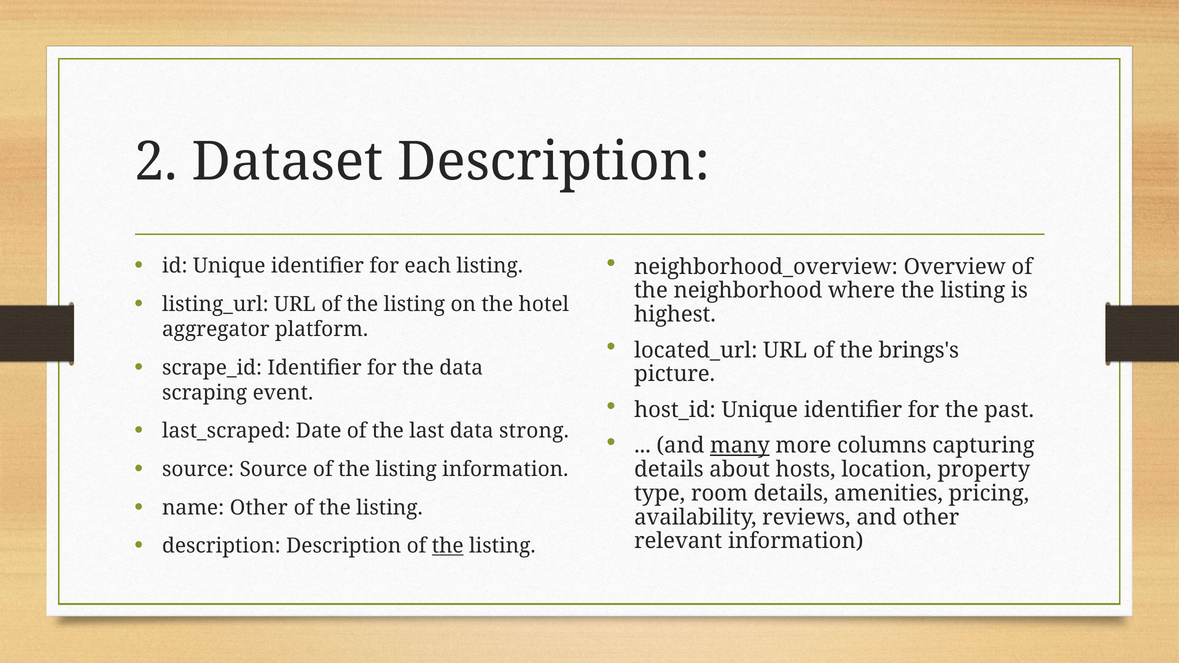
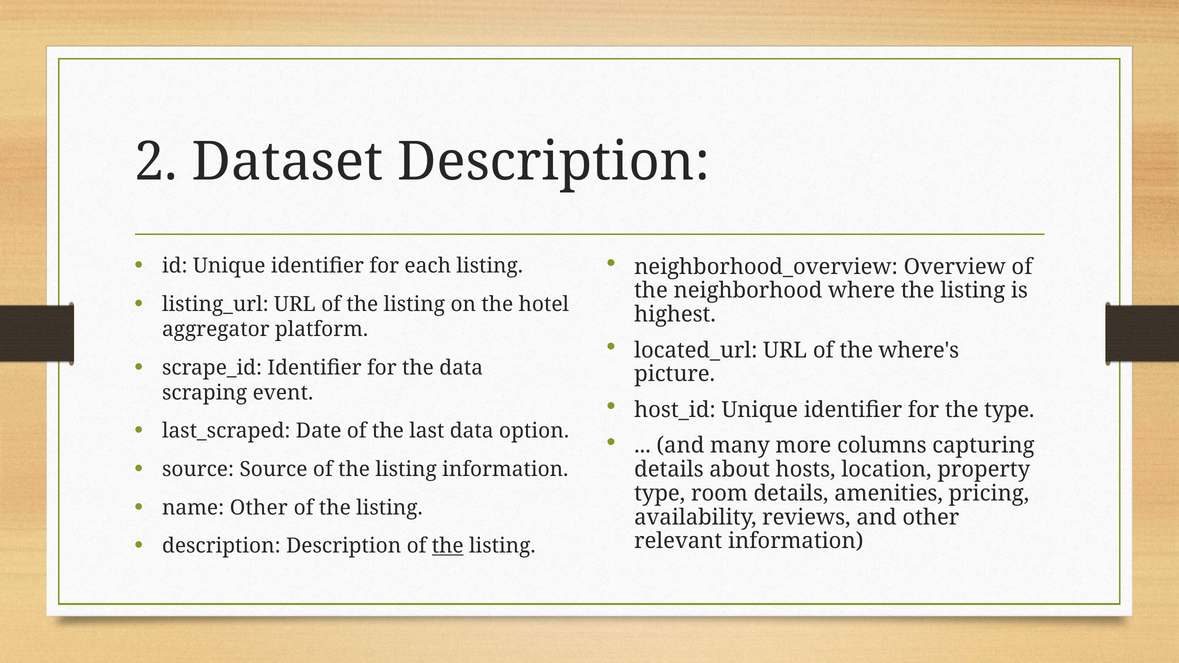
brings's: brings's -> where's (919, 350)
the past: past -> type (1009, 410)
strong: strong -> option (534, 431)
many underline: present -> none (740, 446)
